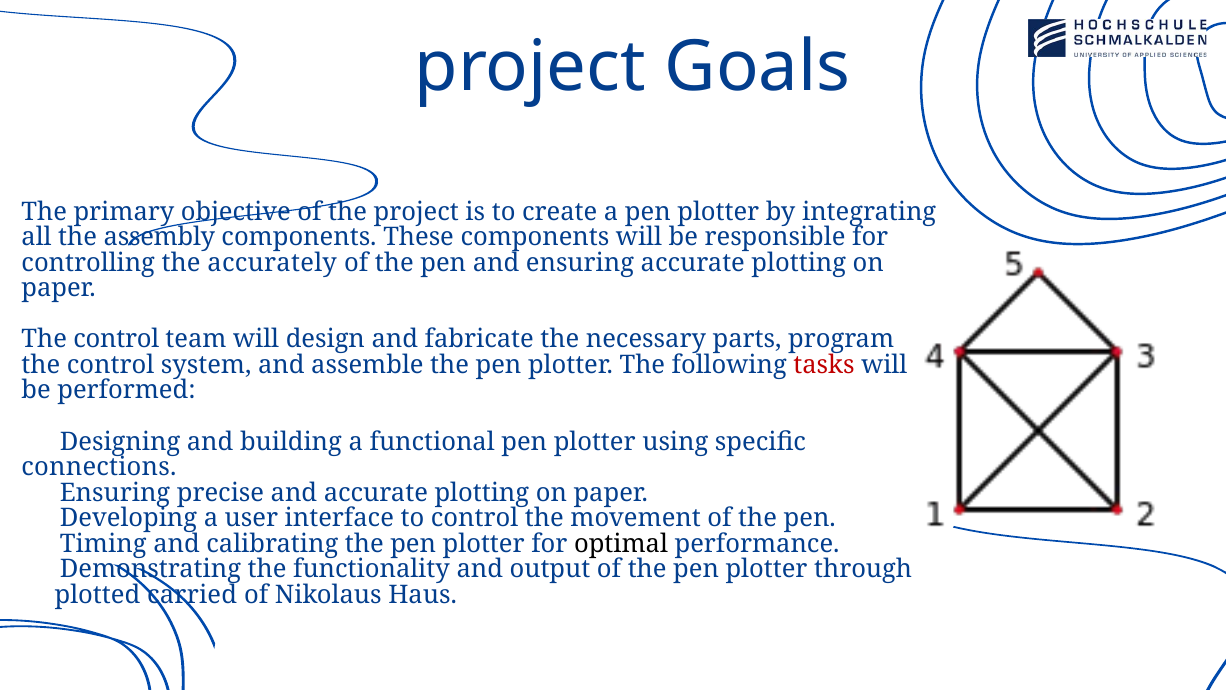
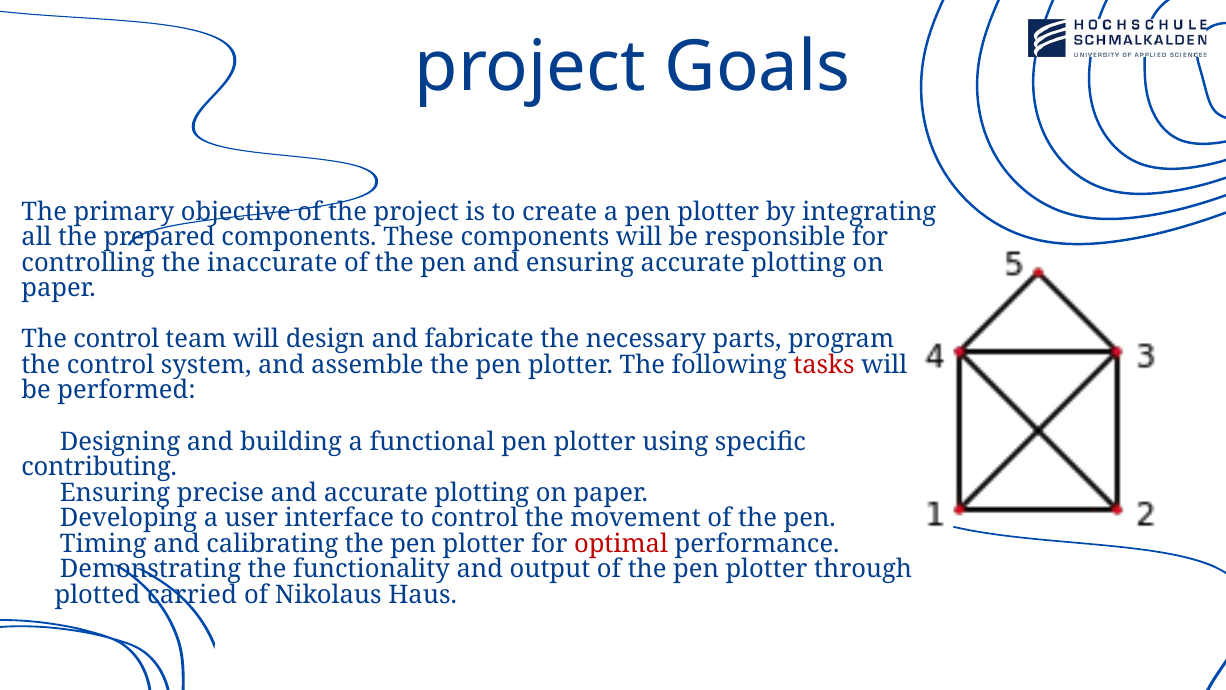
assembly: assembly -> prepared (159, 237)
accurately: accurately -> inaccurate (272, 263)
connections: connections -> contributing (99, 467)
optimal colour: black -> red (621, 544)
